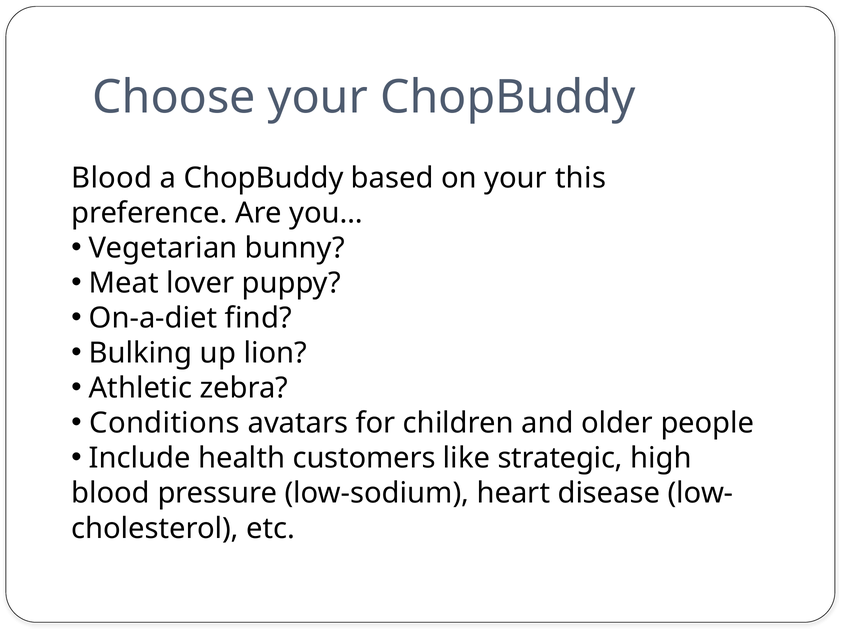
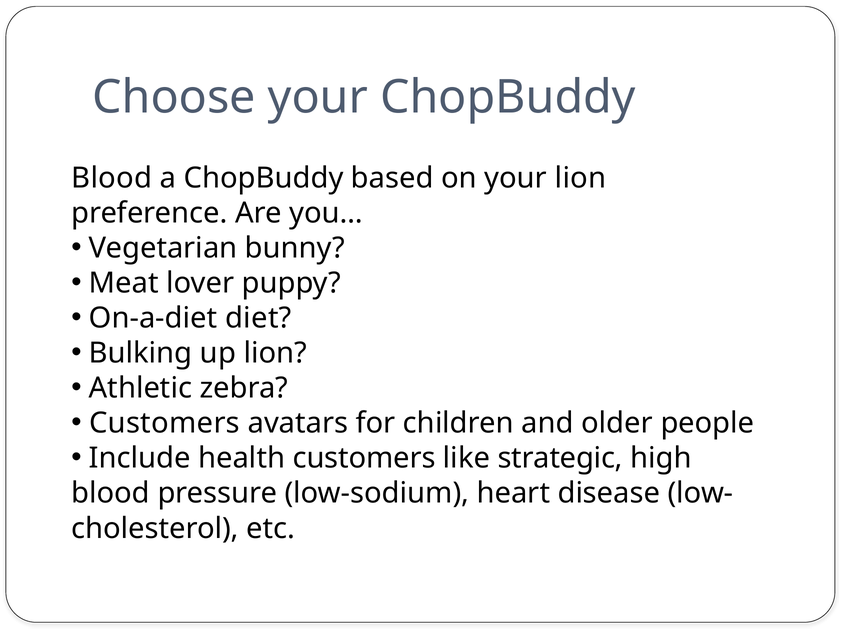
your this: this -> lion (581, 178)
find: find -> diet (258, 318)
Conditions: Conditions -> Customers (164, 423)
